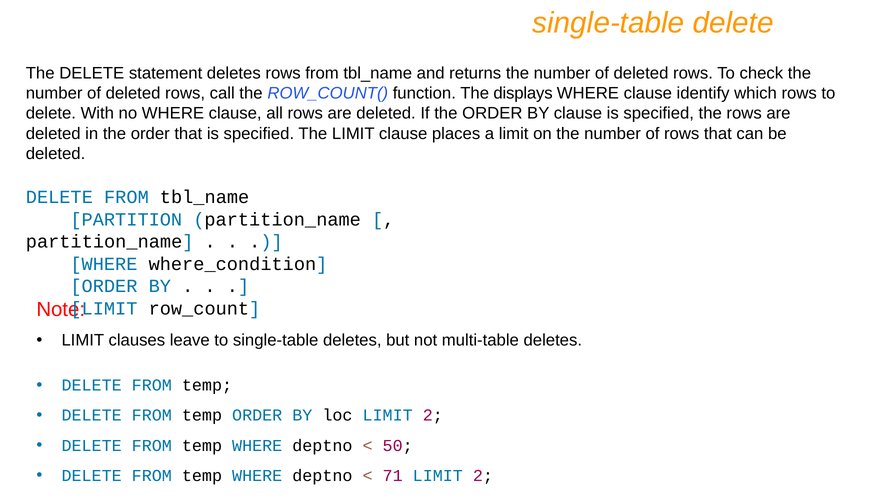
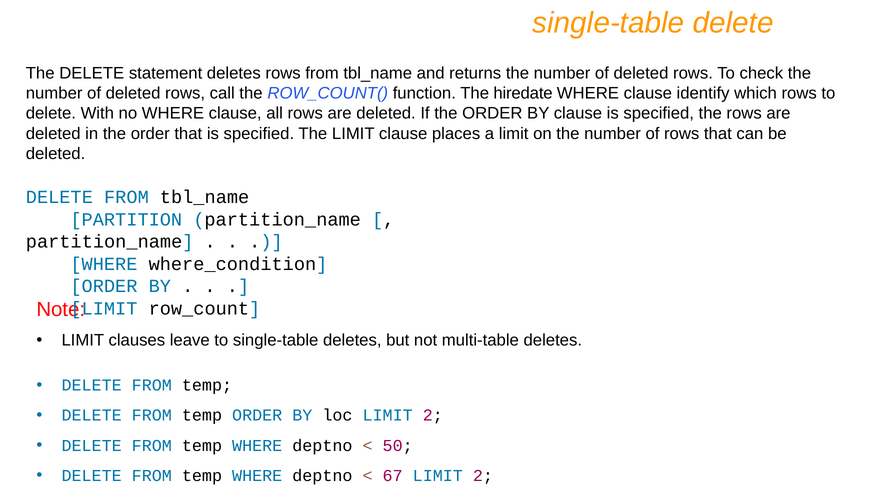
displays: displays -> hiredate (523, 94)
71: 71 -> 67 (393, 476)
